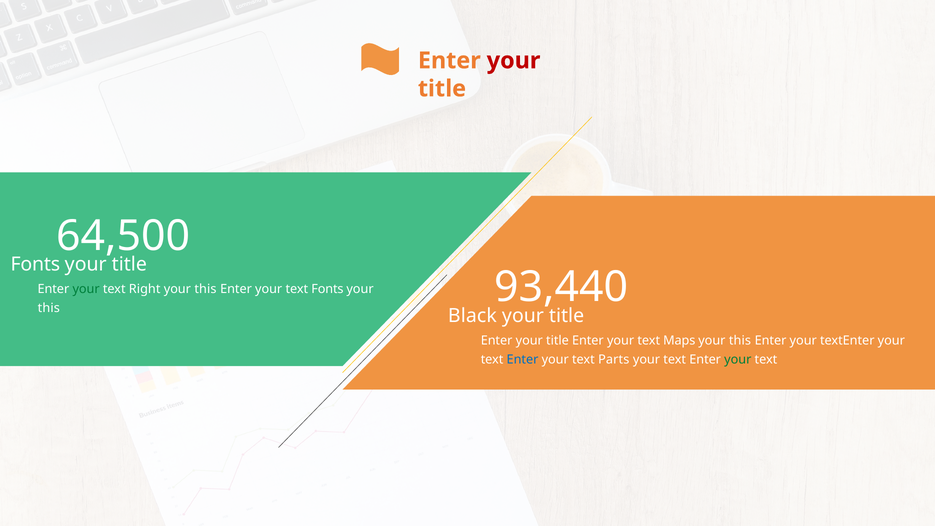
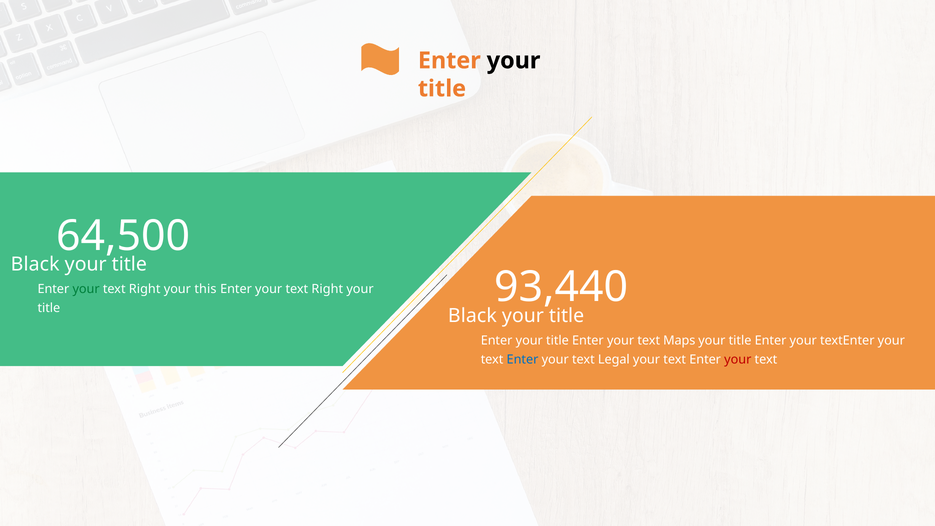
your colour: red -> black (514, 61)
Fonts: Fonts -> Black (35, 264)
Fonts: Fonts -> Right (327, 289)
this: this -> title (49, 308)
this: this -> title (740, 341)
Parts: Parts -> Legal (614, 360)
your colour: green -> red (738, 360)
